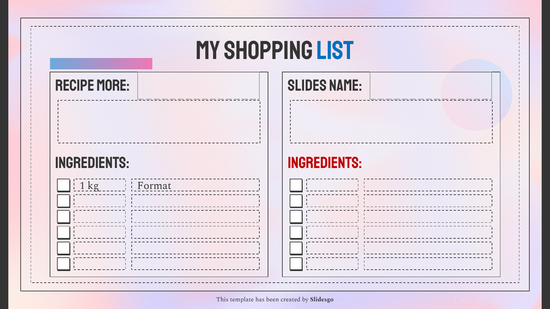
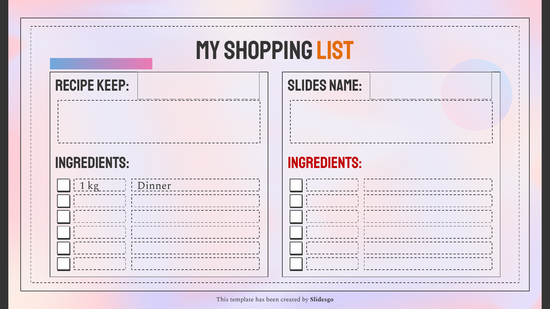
list colour: blue -> orange (335, 51)
more: more -> keep (113, 86)
Format: Format -> Dinner (154, 186)
